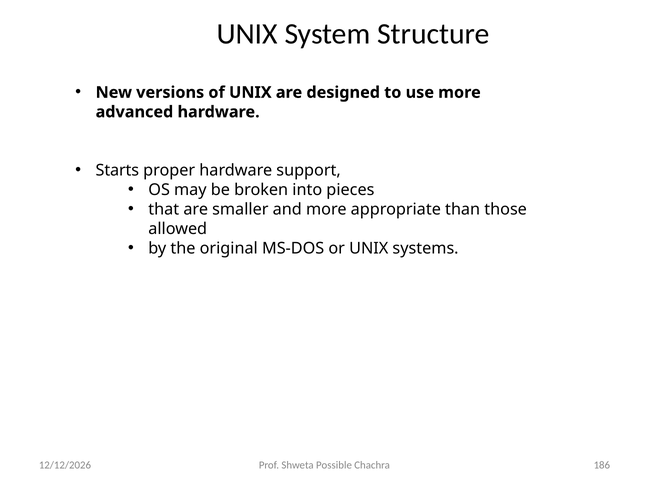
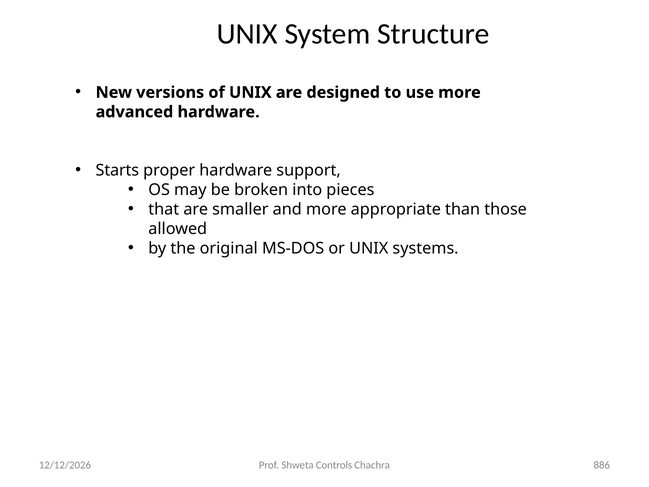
Possible: Possible -> Controls (334, 465)
186: 186 -> 886 (602, 465)
